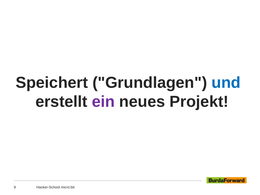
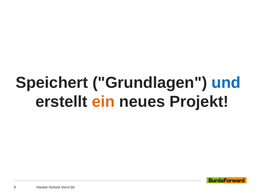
ein colour: purple -> orange (103, 102)
